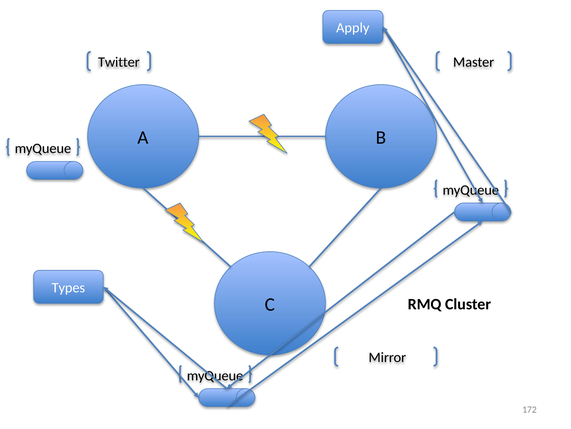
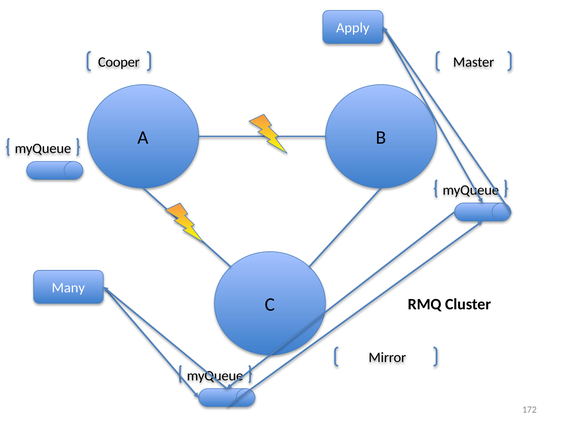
Twitter: Twitter -> Cooper (119, 62)
Types: Types -> Many (68, 287)
